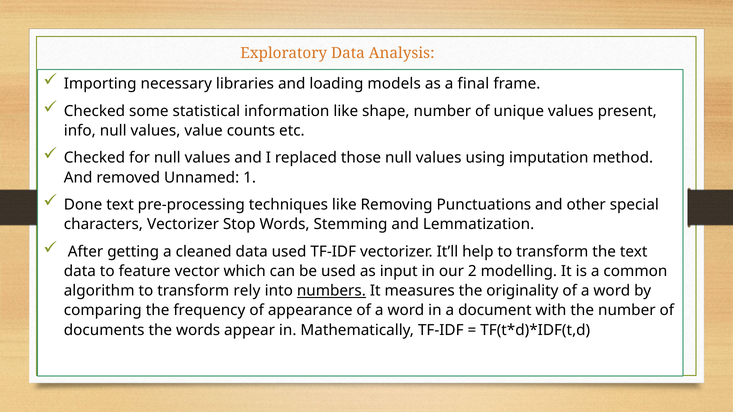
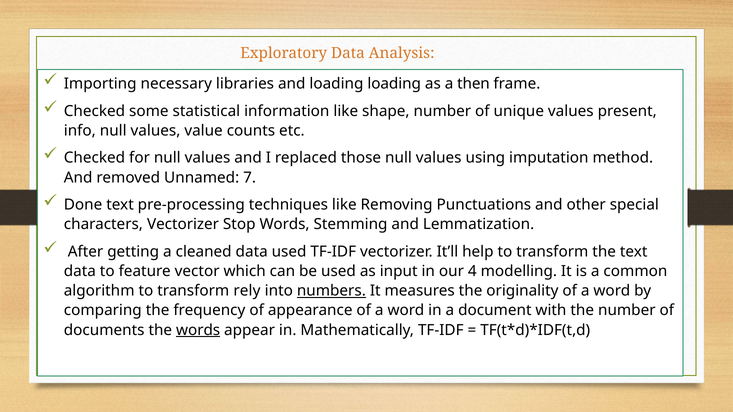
loading models: models -> loading (394, 84)
final: final -> then (474, 84)
1: 1 -> 7 (250, 178)
2: 2 -> 4 (472, 271)
words underline: none -> present (198, 330)
